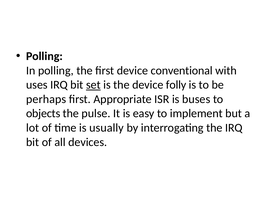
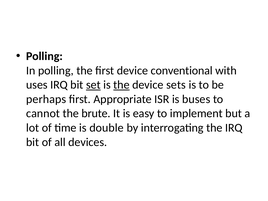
the underline: none -> present (121, 85)
folly: folly -> sets (176, 85)
objects: objects -> cannot (43, 113)
pulse: pulse -> brute (96, 113)
usually: usually -> double (107, 128)
